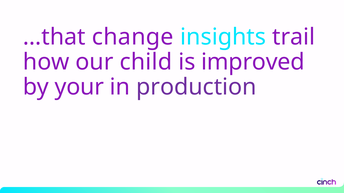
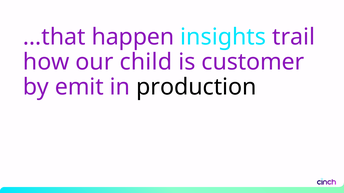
change: change -> happen (133, 37)
improved: improved -> customer (253, 62)
your: your -> emit (79, 87)
production colour: purple -> black (196, 87)
